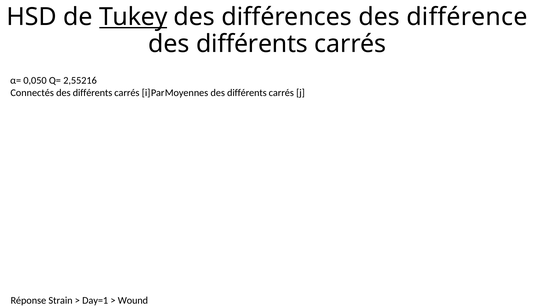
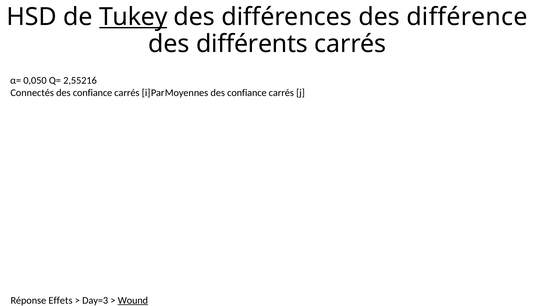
différents: différents -> confiance (93, 93)
différents: différents -> confiance (247, 93)
Strain: Strain -> Effets (61, 301)
Day=1: Day=1 -> Day=3 (95, 301)
Wound underline: none -> present (133, 301)
